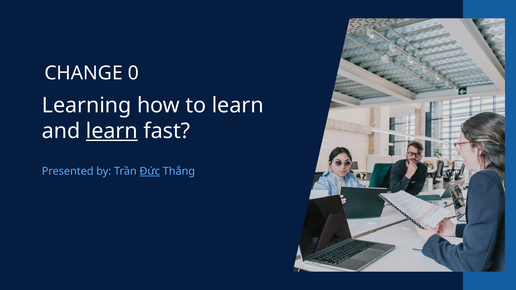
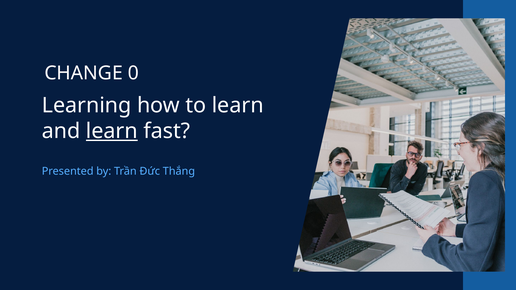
Đức underline: present -> none (150, 171)
